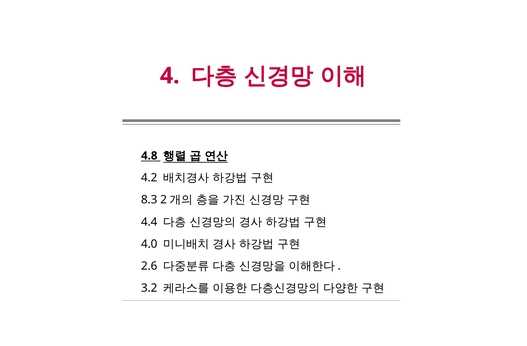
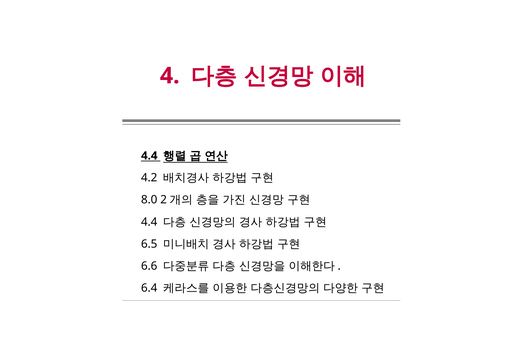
4.8: 4.8 -> 4.4 (149, 156)
8.3: 8.3 -> 8.0 (149, 200)
4.0: 4.0 -> 6.5 (149, 244)
2.6: 2.6 -> 6.6 (149, 266)
3.2: 3.2 -> 6.4 (149, 288)
